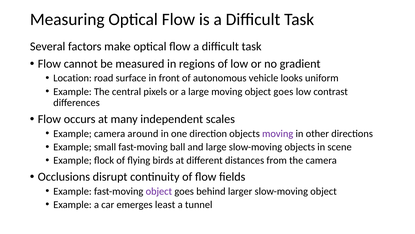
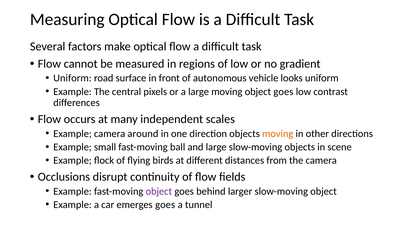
Location: Location -> Uniform (72, 78)
moving colour: purple -> orange (278, 133)
emerges least: least -> goes (165, 204)
